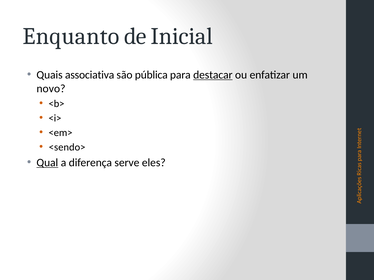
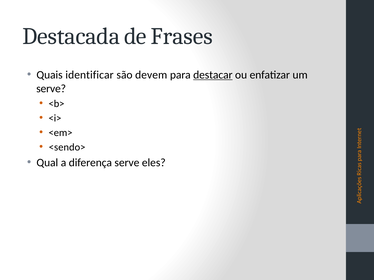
Enquanto: Enquanto -> Destacada (71, 36)
Inicial: Inicial -> Frases (182, 36)
associativa: associativa -> identificar (90, 75)
pública: pública -> devem (151, 75)
novo: novo -> serve (51, 89)
Qual underline: present -> none (47, 163)
